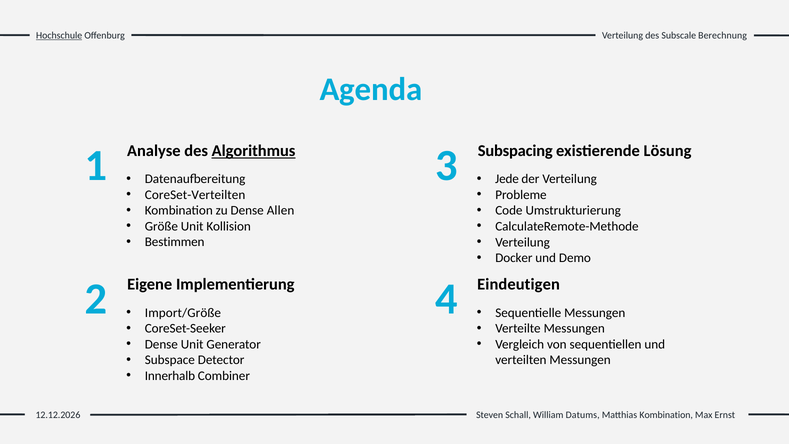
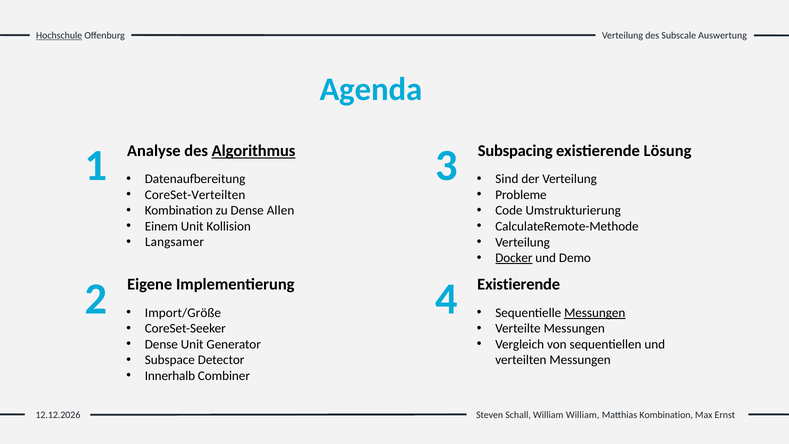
Berechnung: Berechnung -> Auswertung (723, 36)
Jede: Jede -> Sind (507, 179)
Größe: Größe -> Einem (161, 226)
Bestimmen: Bestimmen -> Langsamer (175, 242)
Docker underline: none -> present (514, 258)
Eindeutigen: Eindeutigen -> Existierende (519, 284)
Messungen underline: none -> present (595, 313)
William Datums: Datums -> William (583, 415)
